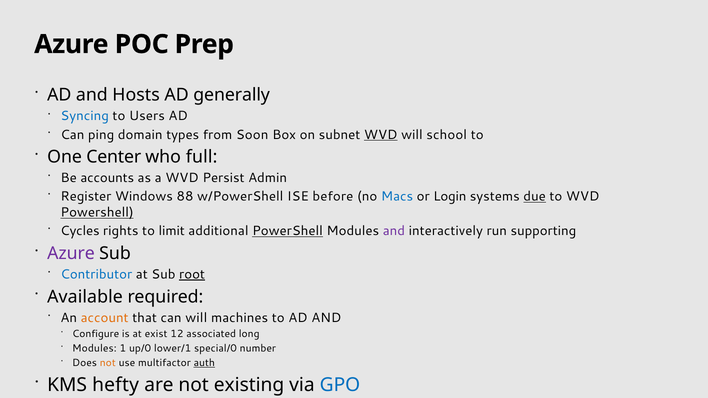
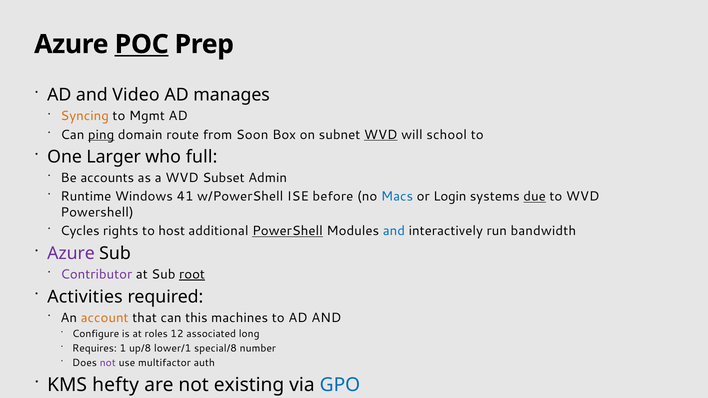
POC underline: none -> present (142, 44)
Hosts: Hosts -> Video (136, 95)
generally: generally -> manages (232, 95)
Syncing colour: blue -> orange (85, 116)
Users: Users -> Mgmt (147, 116)
ping underline: none -> present (101, 135)
types: types -> route (183, 135)
Center: Center -> Larger (114, 157)
Persist: Persist -> Subset (224, 178)
Register: Register -> Runtime (86, 197)
88: 88 -> 41 (185, 197)
Powershell underline: present -> none (97, 213)
limit: limit -> host (172, 231)
and colour: purple -> blue (394, 231)
supporting: supporting -> bandwidth (543, 231)
Contributor colour: blue -> purple (96, 275)
Available: Available -> Activities (85, 297)
can will: will -> this (196, 318)
exist: exist -> roles (156, 334)
Modules: Modules -> Requires (94, 348)
up/0: up/0 -> up/8 (140, 348)
special/0: special/0 -> special/8 (215, 348)
not colour: orange -> purple (108, 363)
auth underline: present -> none (204, 363)
